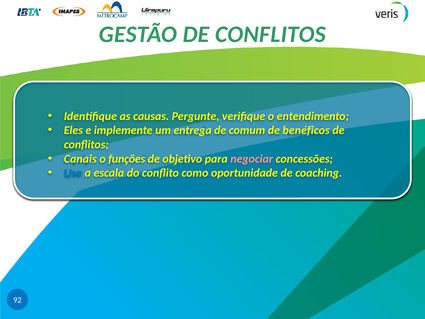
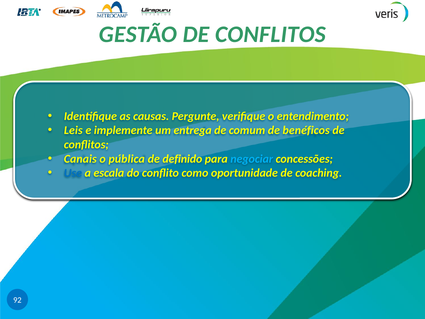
Eles: Eles -> Leis (73, 130)
funções: funções -> pública (127, 159)
objetivo: objetivo -> definido (182, 159)
negociar colour: pink -> light blue (252, 159)
